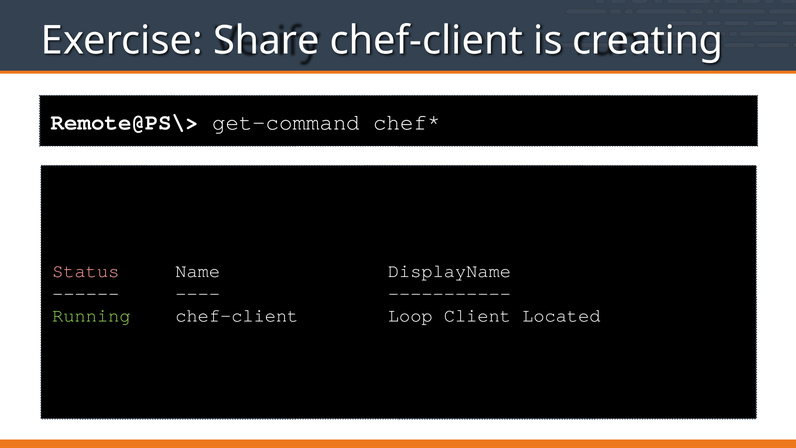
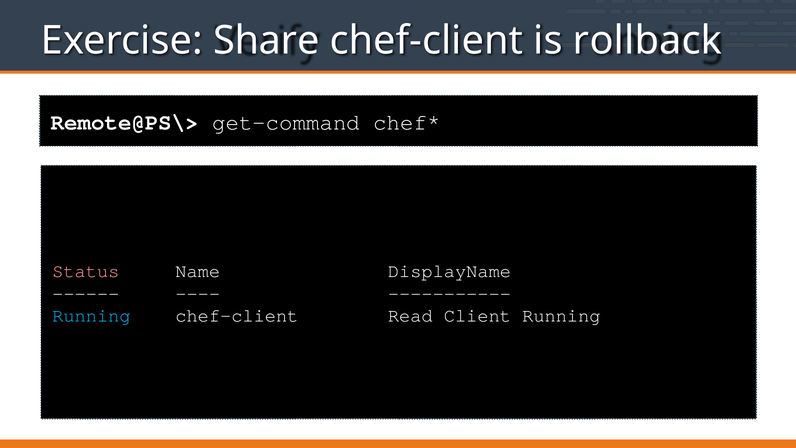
creating: creating -> rollback (648, 40)
Running colour: light green -> light blue (91, 316)
Loop: Loop -> Read (410, 316)
Client Located: Located -> Running (561, 316)
